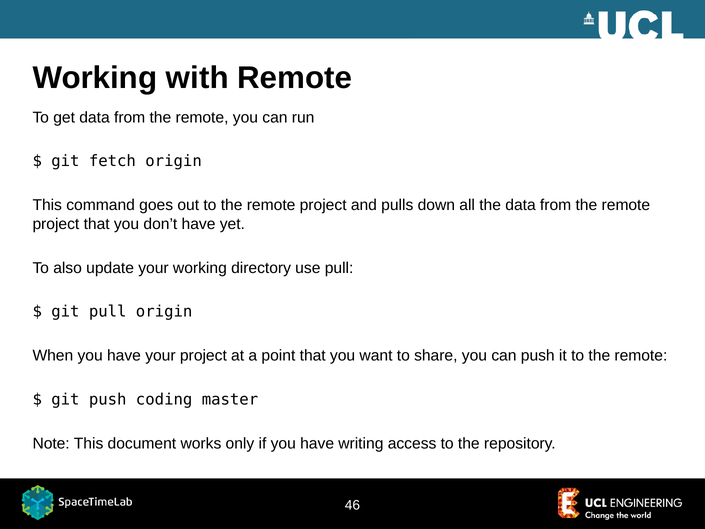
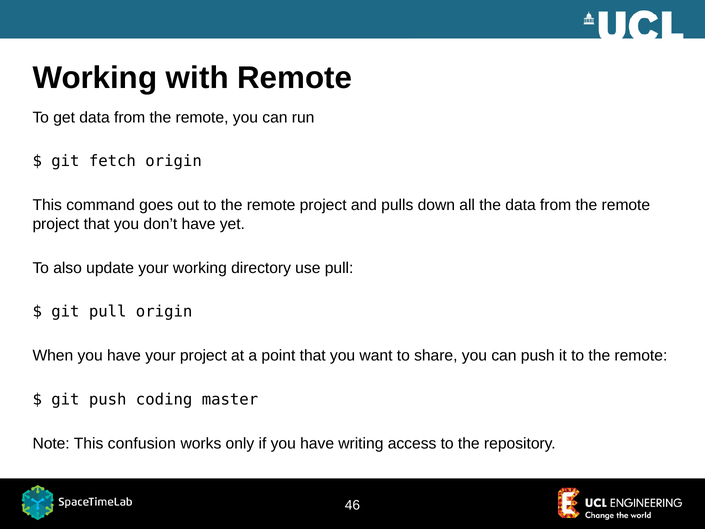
document: document -> confusion (142, 443)
